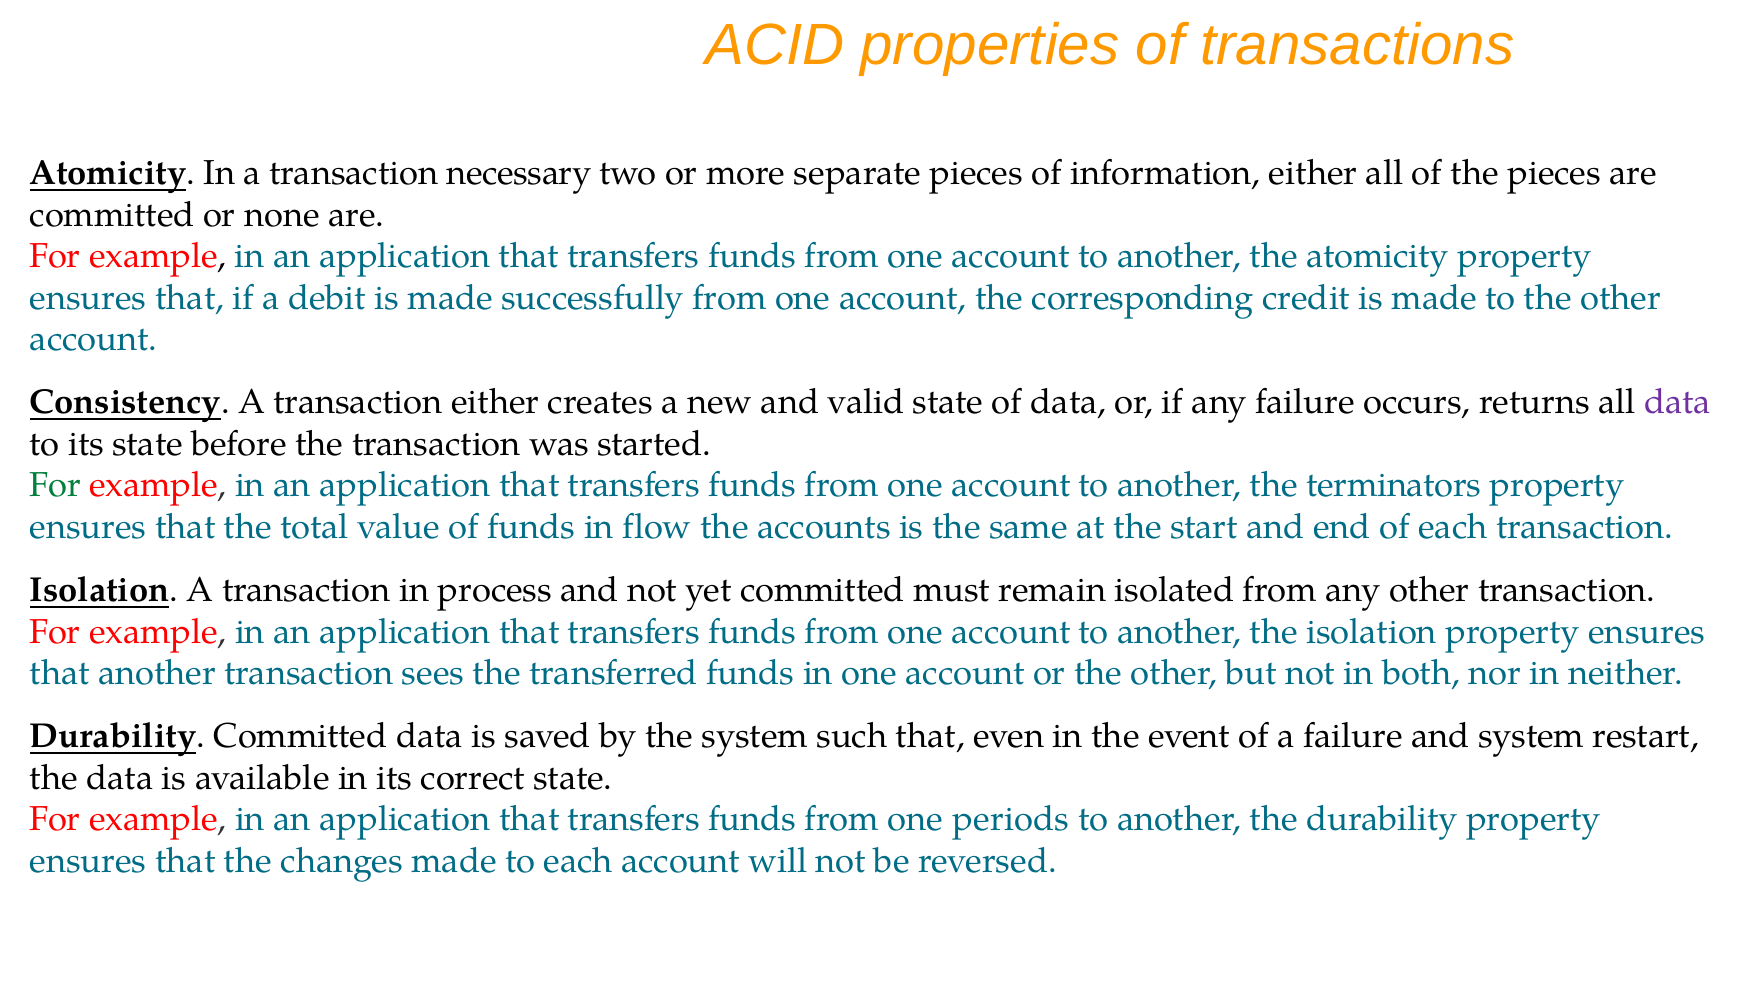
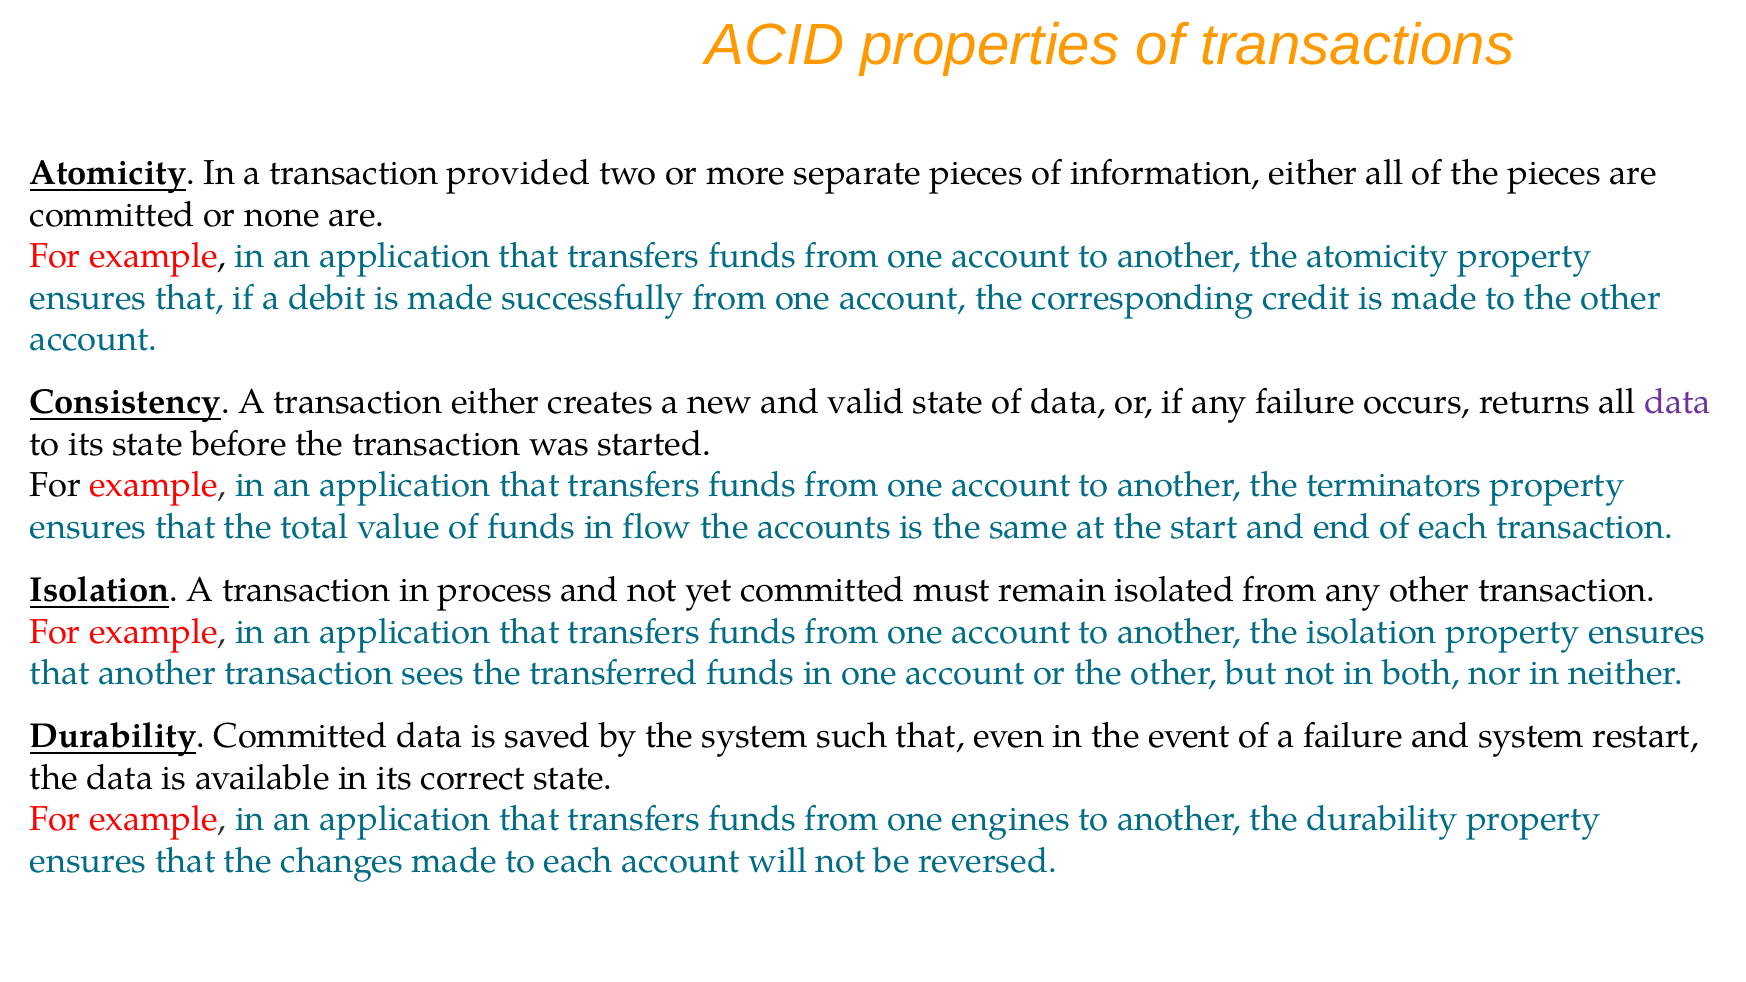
necessary: necessary -> provided (519, 173)
For colour: green -> black (55, 485)
periods: periods -> engines (1011, 819)
